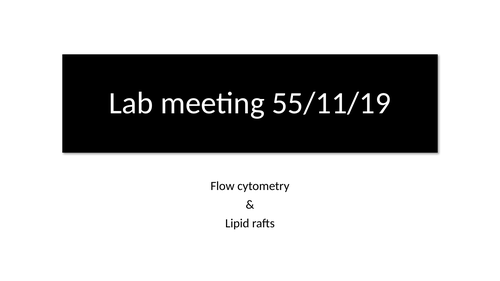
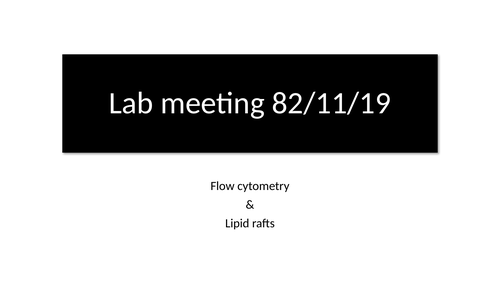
55/11/19: 55/11/19 -> 82/11/19 (331, 103)
